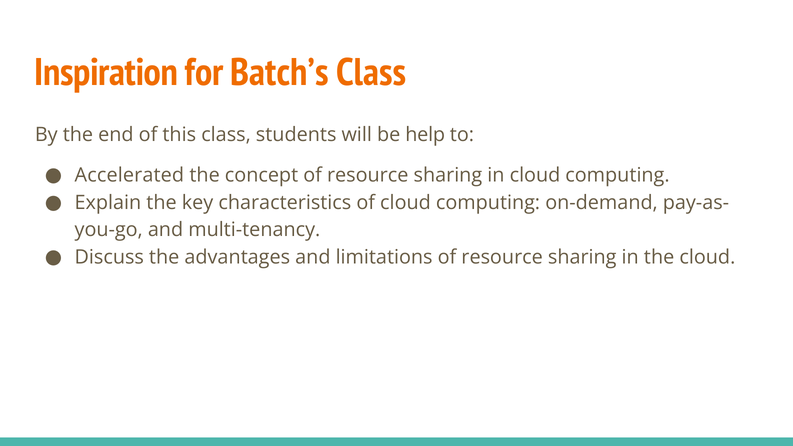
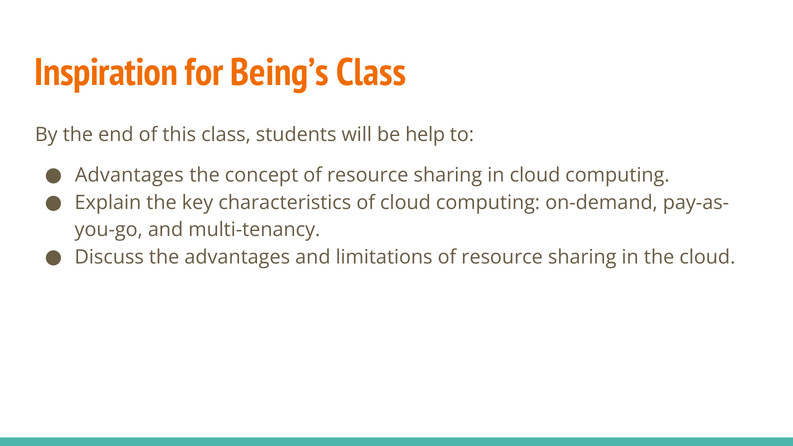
Batch’s: Batch’s -> Being’s (280, 72)
Accelerated: Accelerated -> Advantages (129, 175)
